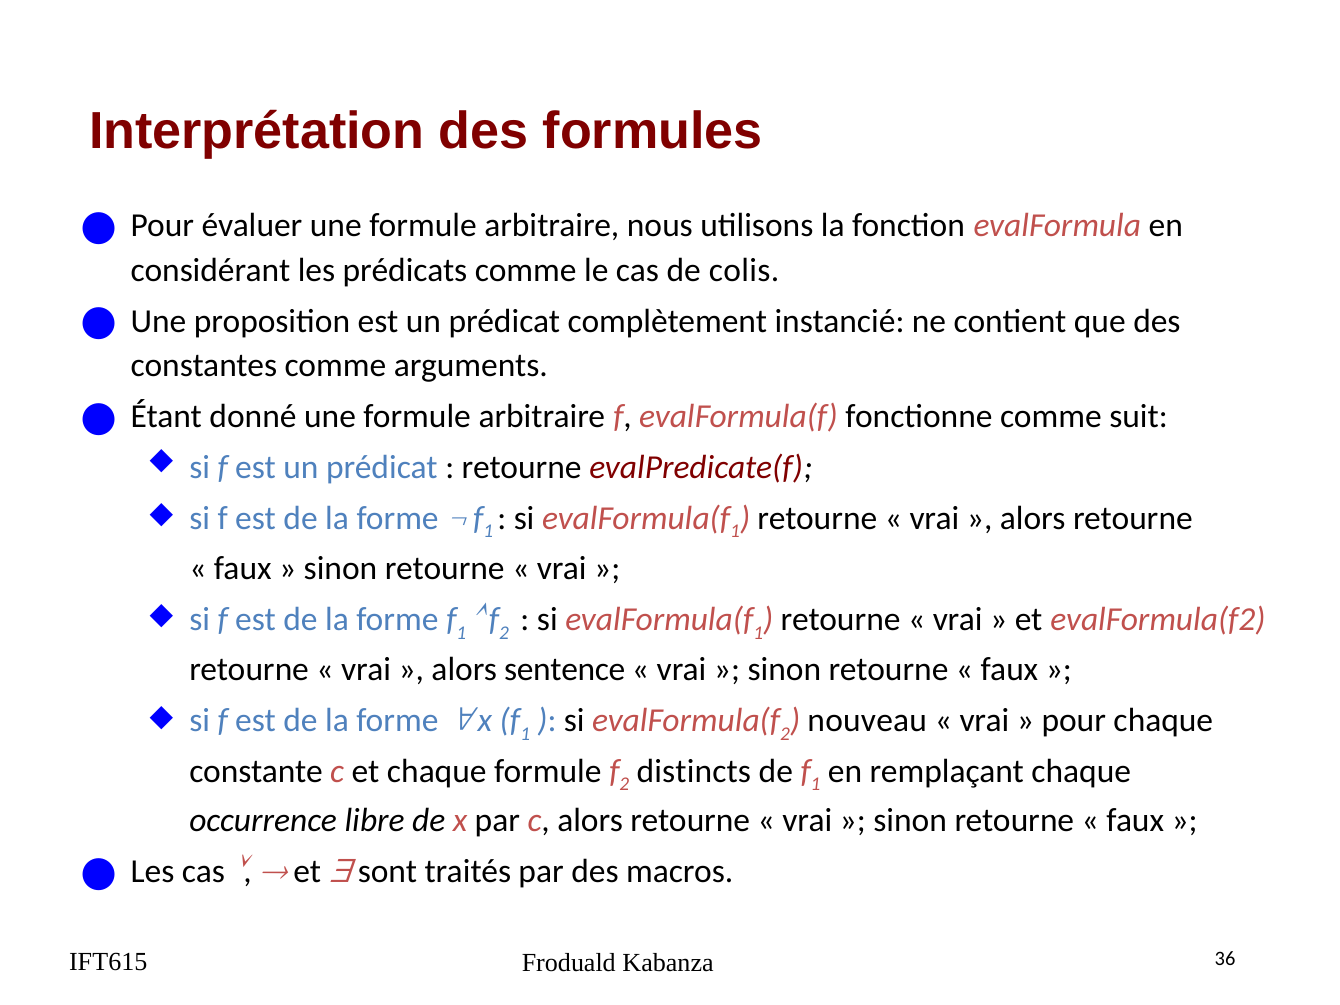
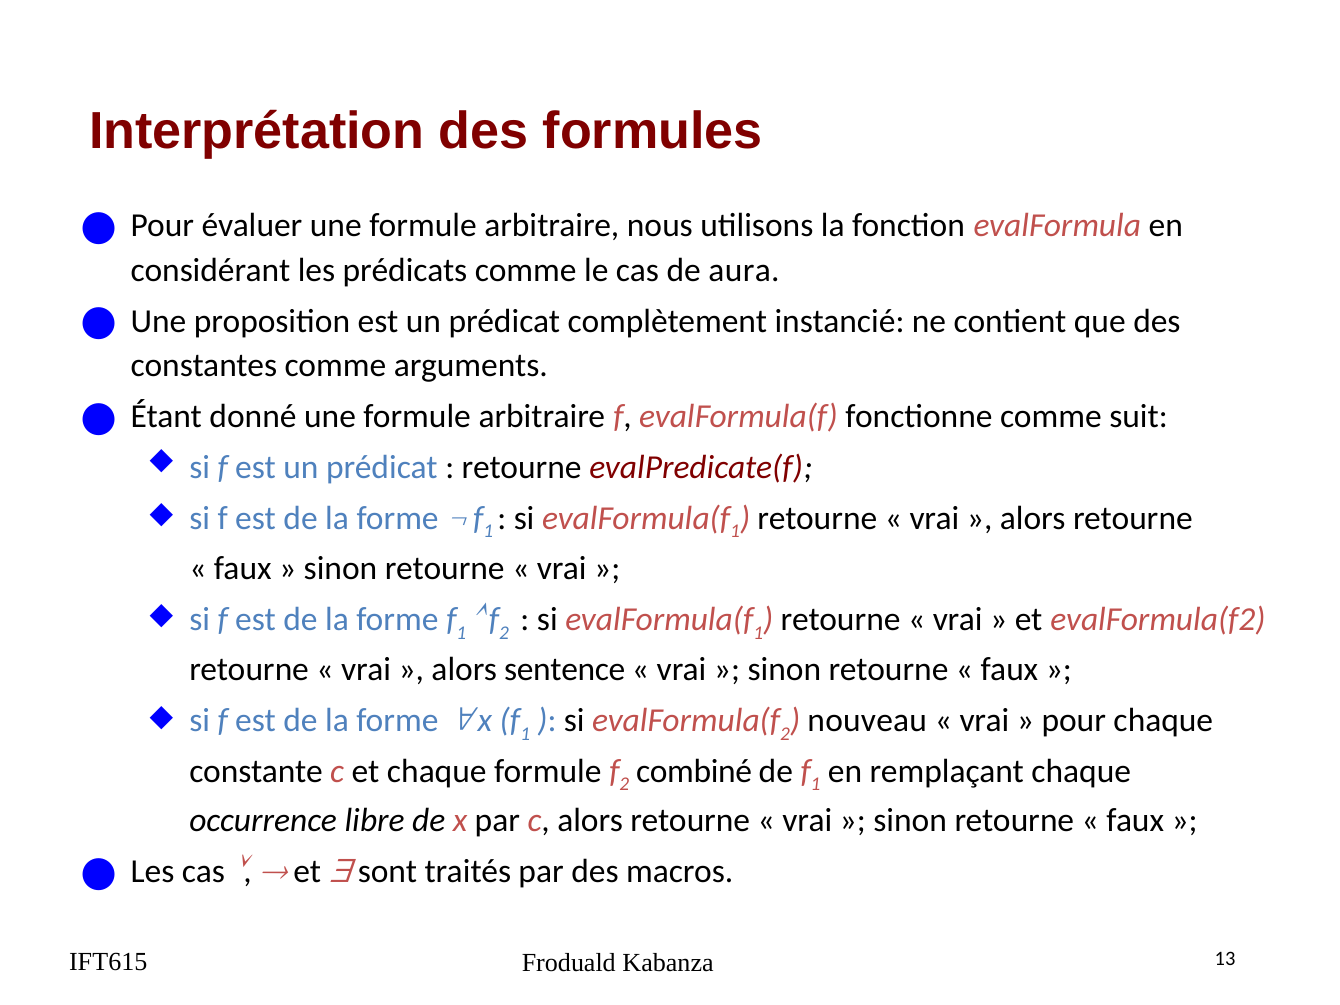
colis: colis -> aura (744, 270)
distincts: distincts -> combiné (694, 771)
36: 36 -> 13 (1225, 959)
